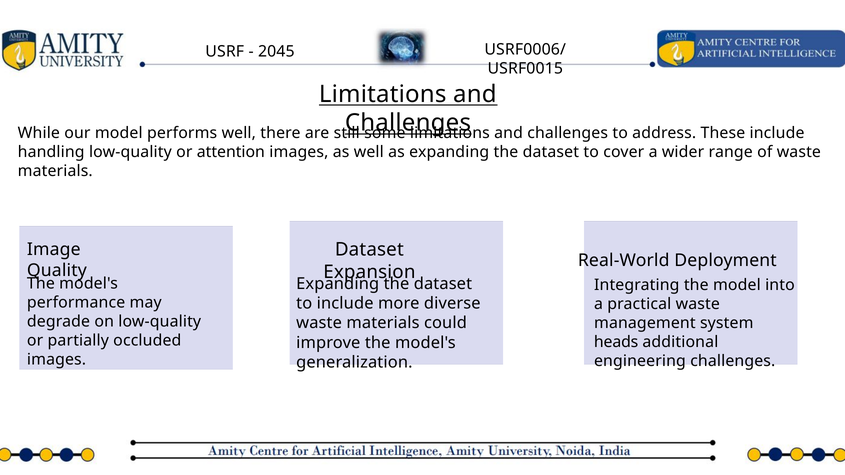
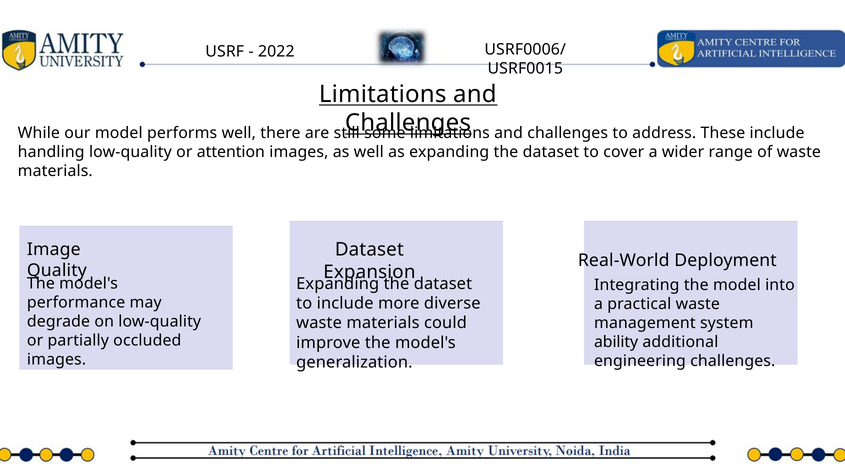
2045: 2045 -> 2022 (276, 52)
heads: heads -> ability (616, 342)
